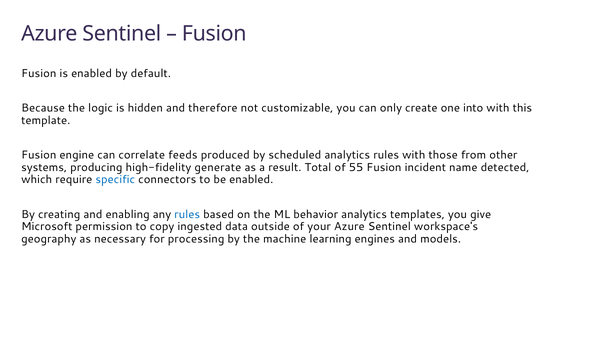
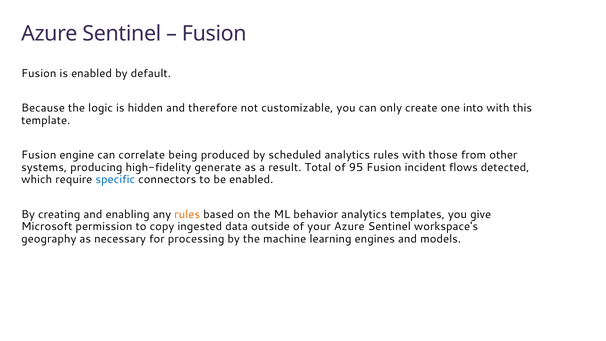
feeds: feeds -> being (183, 155)
55: 55 -> 95 (356, 167)
name: name -> flows (463, 167)
rules colour: blue -> orange (187, 214)
